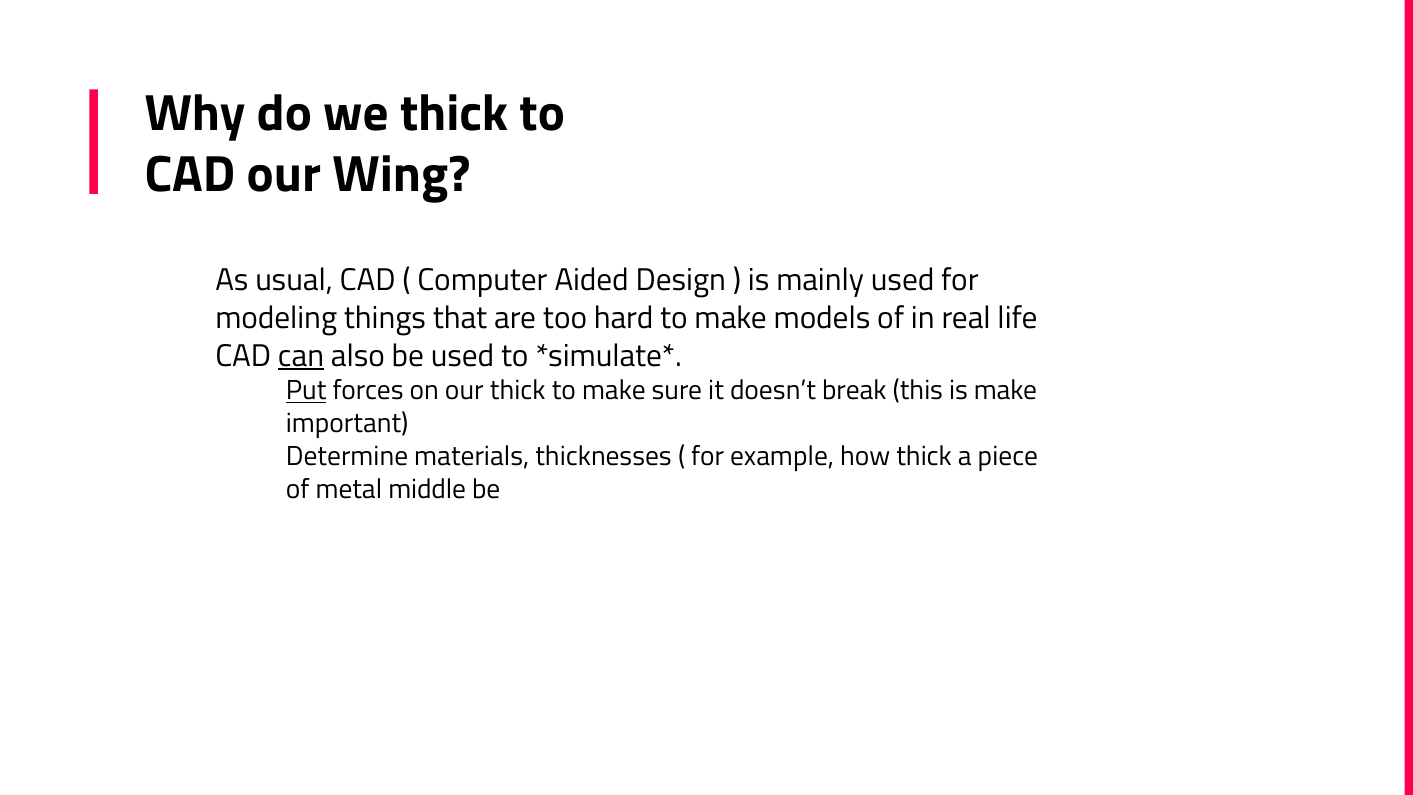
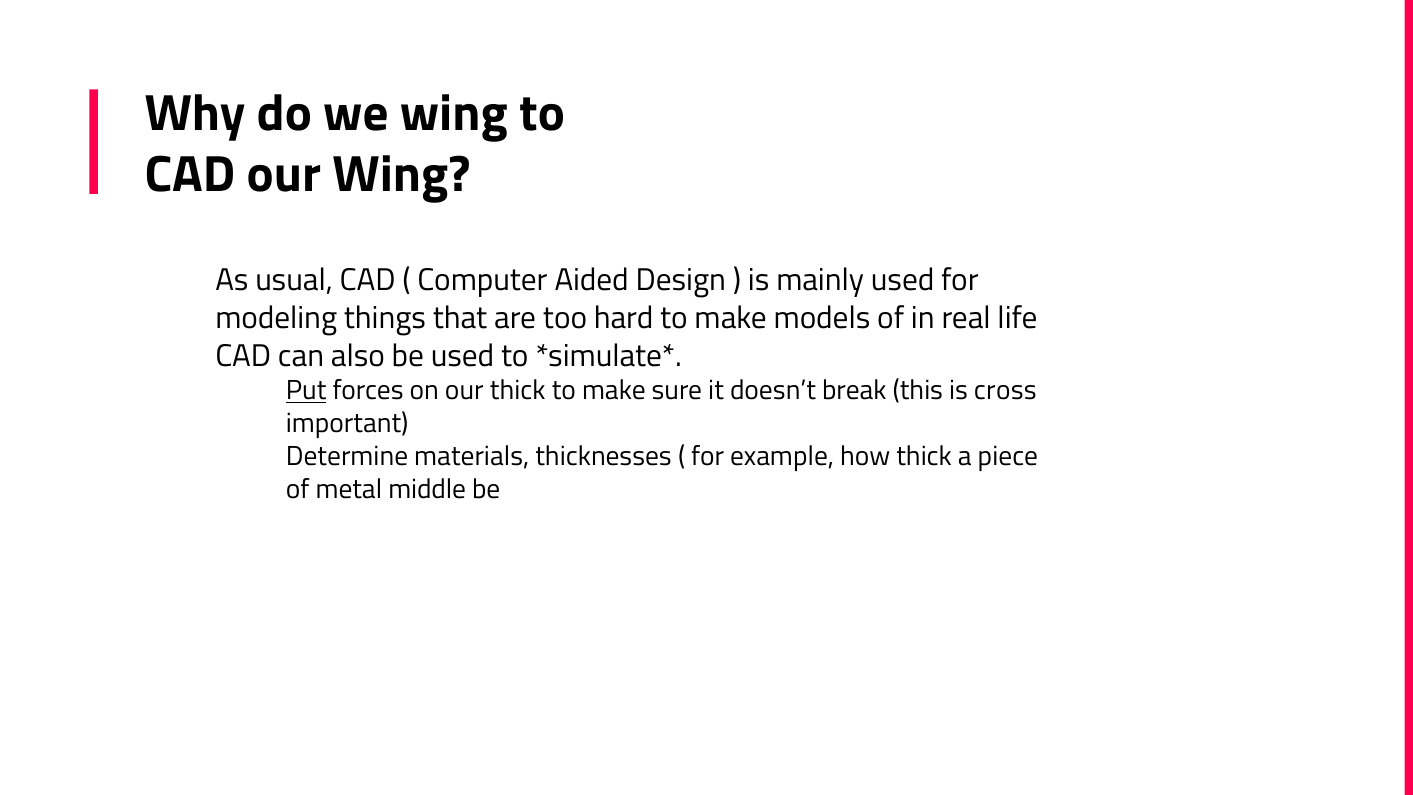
we thick: thick -> wing (454, 114)
can underline: present -> none (301, 356)
is make: make -> cross (1005, 391)
